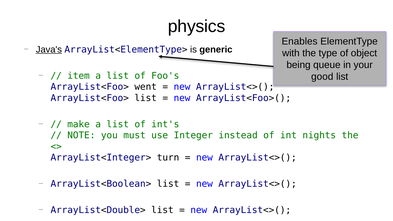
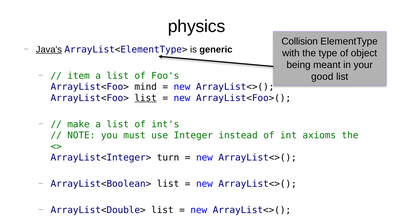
Enables: Enables -> Collision (300, 41)
queue: queue -> meant (327, 65)
went: went -> mind (146, 87)
list underline: none -> present (146, 98)
nights: nights -> axioms (319, 135)
